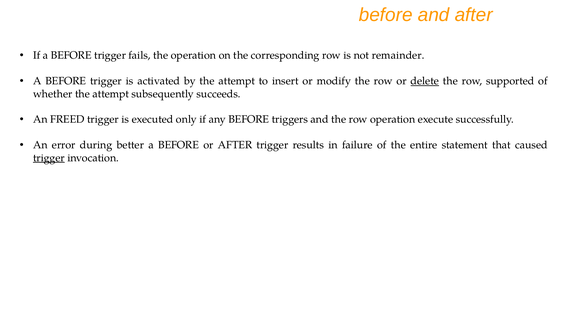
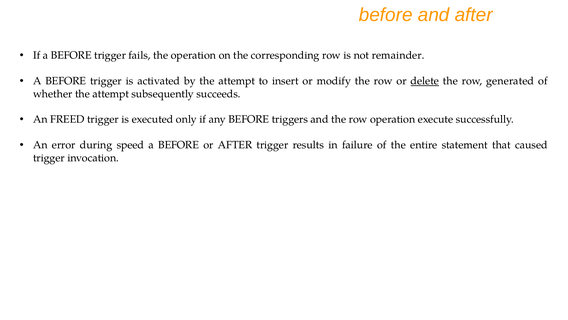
supported: supported -> generated (510, 81)
better: better -> speed (130, 145)
trigger underline: present -> none (49, 158)
